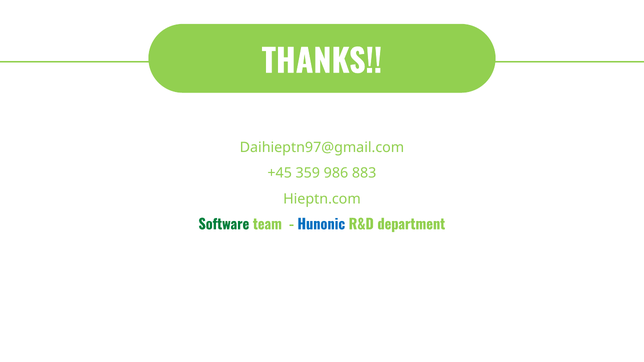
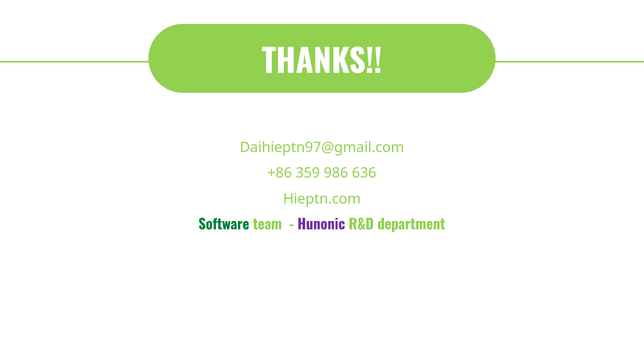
+45: +45 -> +86 (280, 173)
883: 883 -> 636 (364, 173)
Hunonic colour: blue -> purple (321, 225)
